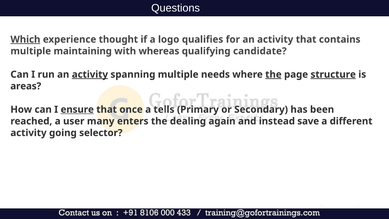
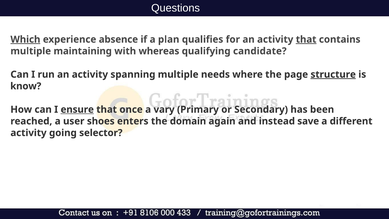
thought: thought -> absence (118, 39)
logo: logo -> plan (169, 39)
that underline: none -> present (306, 39)
activity underline: present -> none (90, 74)
the underline: present -> none (273, 74)
areas: areas -> know (26, 86)
tells: tells -> vary (164, 109)
many: many -> shoes (101, 121)
dealing: dealing -> domain (188, 121)
